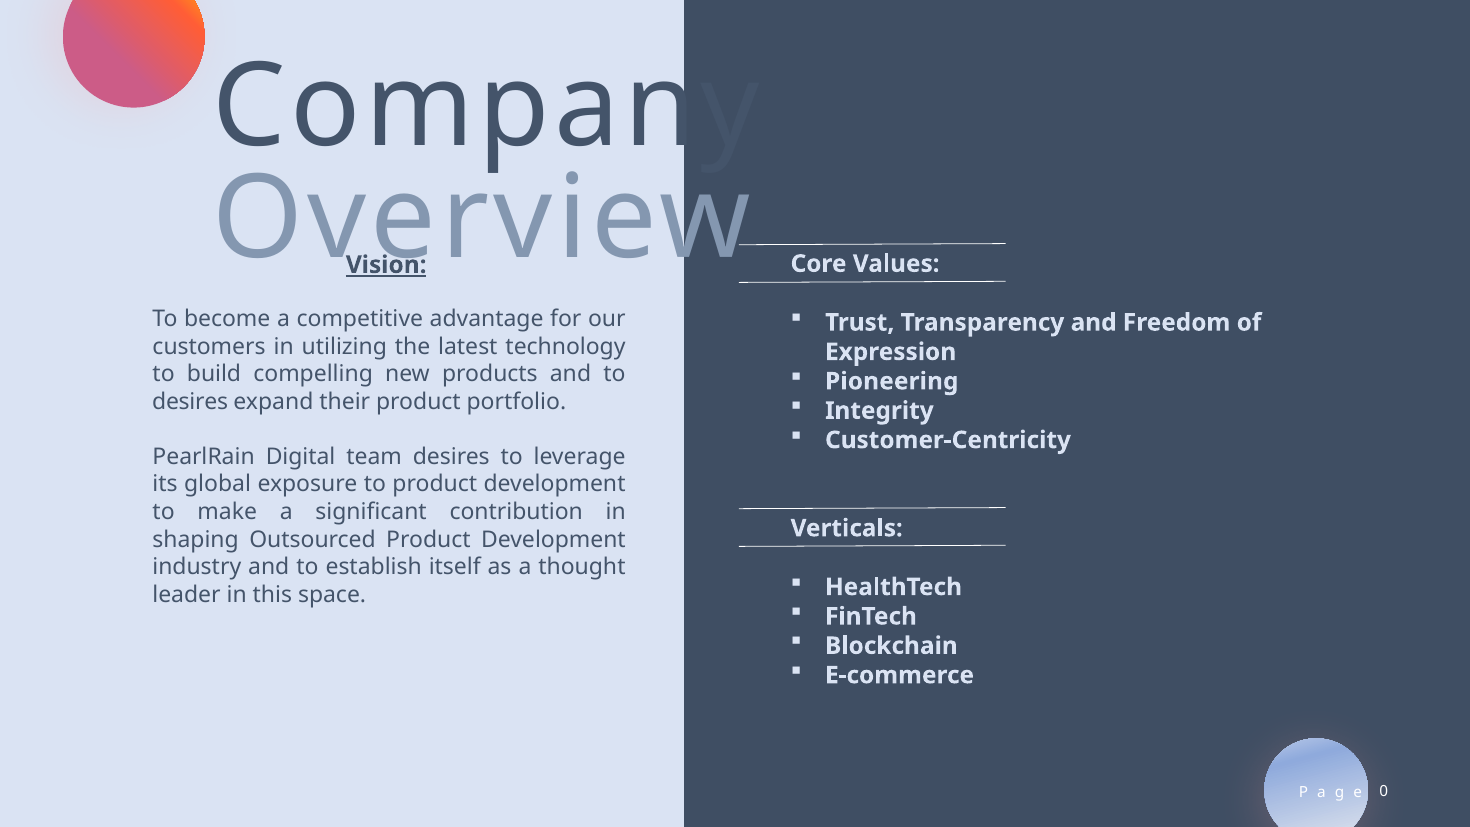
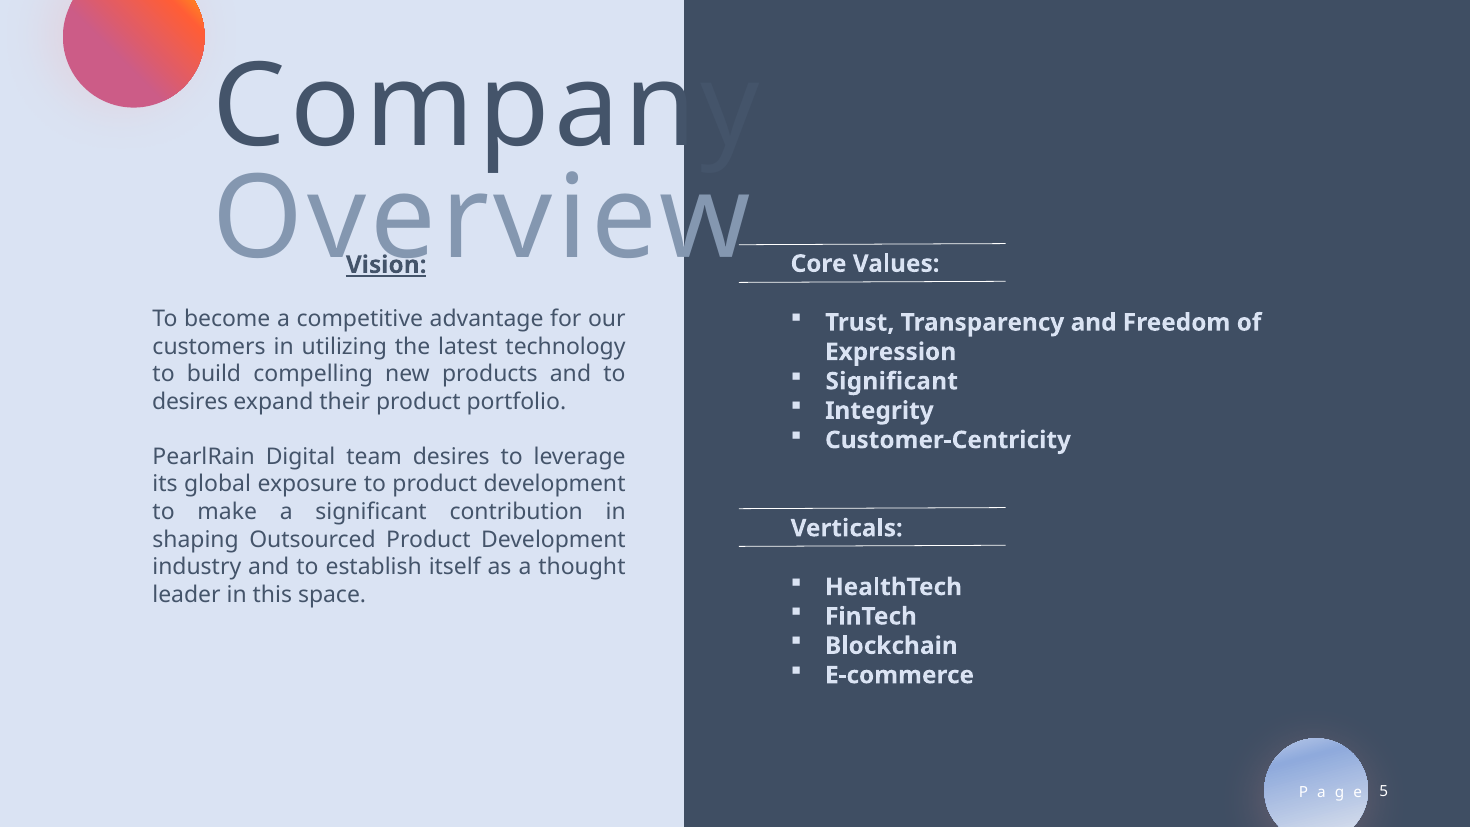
Pioneering: Pioneering -> Significant (892, 381)
0: 0 -> 5 (1384, 791)
